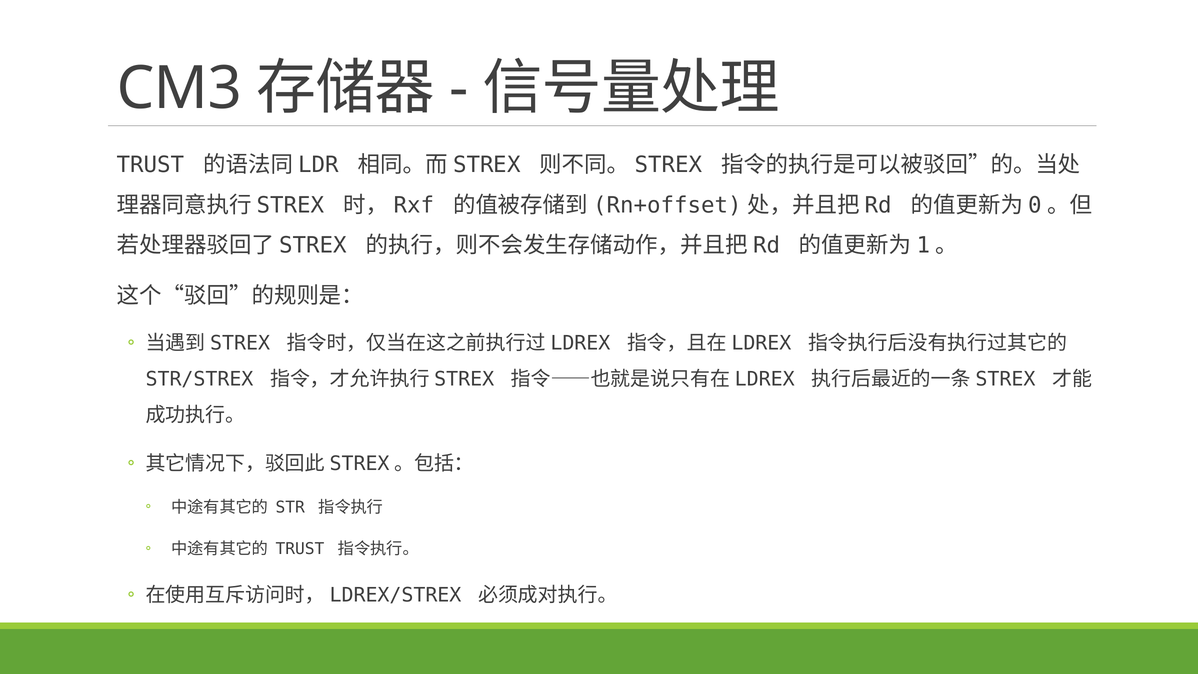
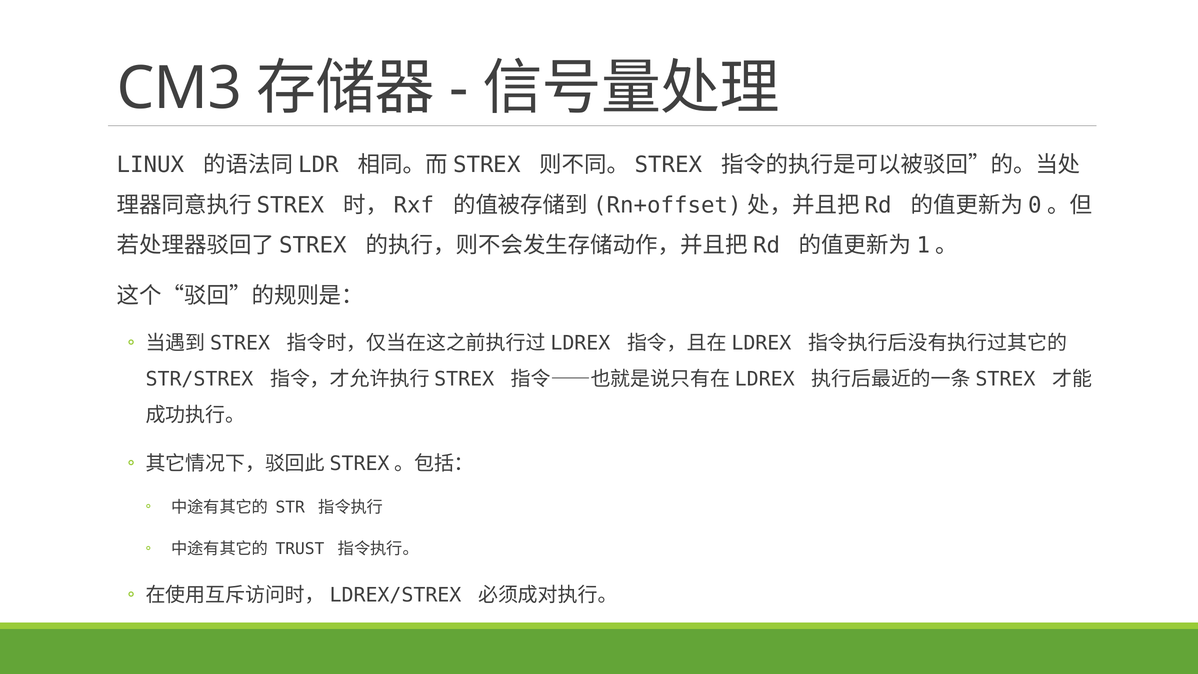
TRUST: TRUST -> LINUX (151, 165)
